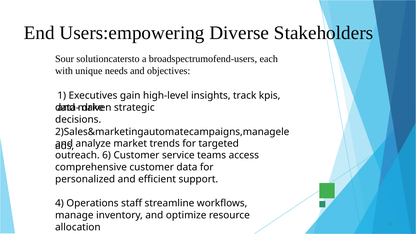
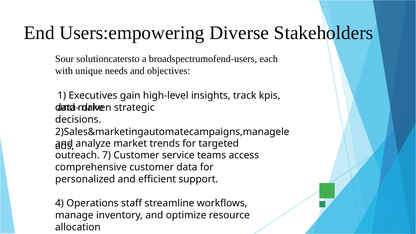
outreach 6: 6 -> 7 (107, 155)
